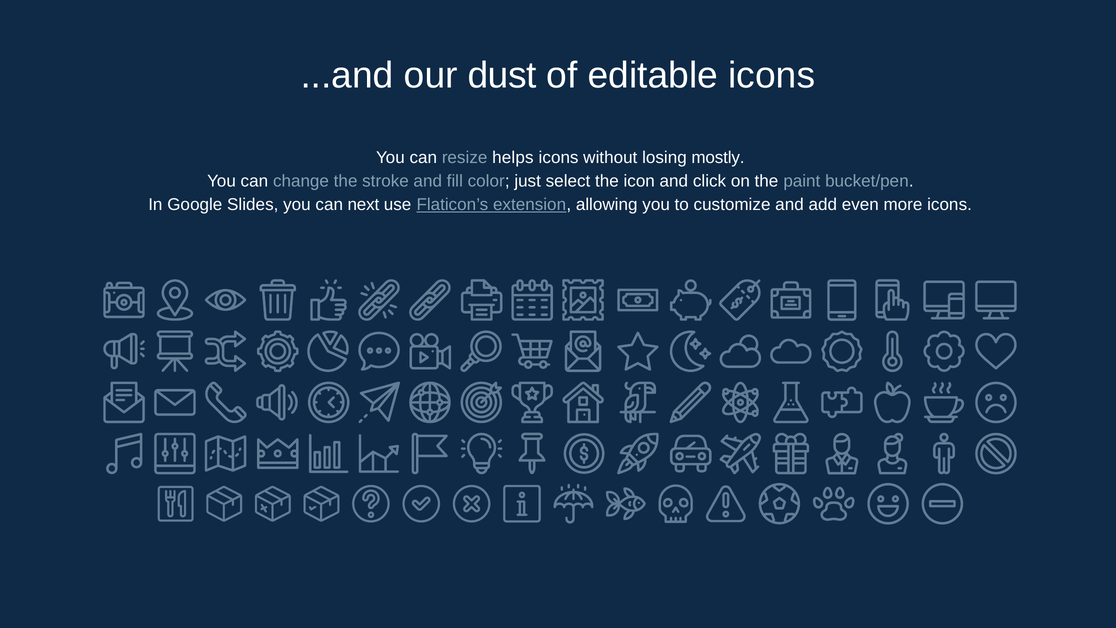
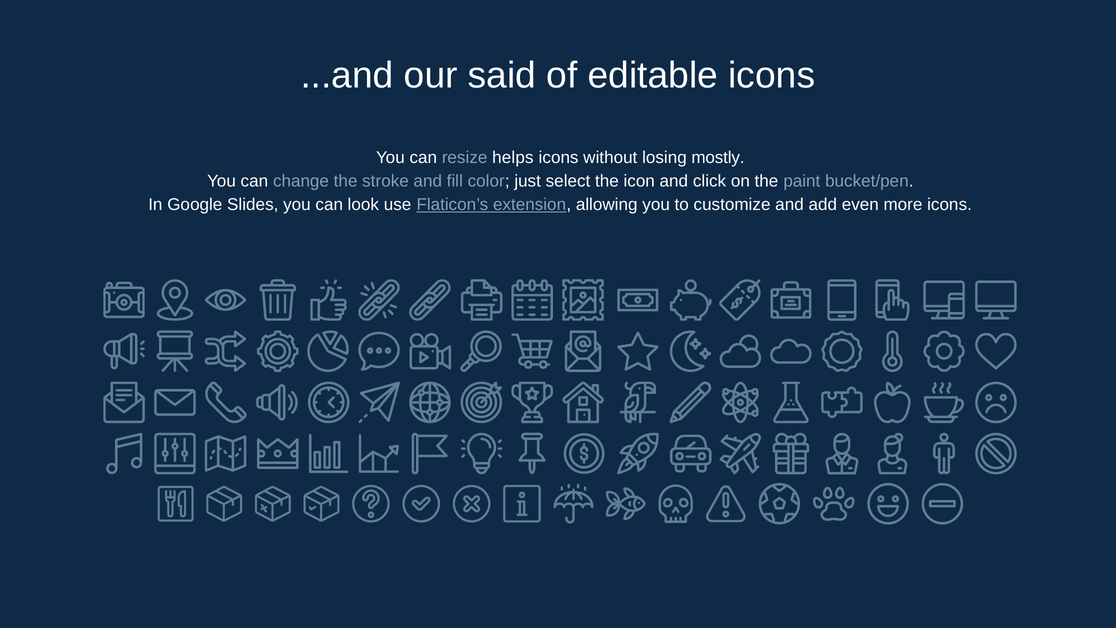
dust: dust -> said (502, 76)
next: next -> look (363, 205)
